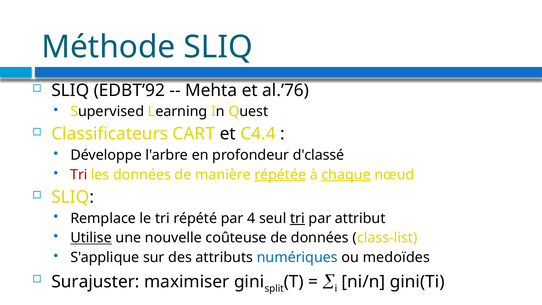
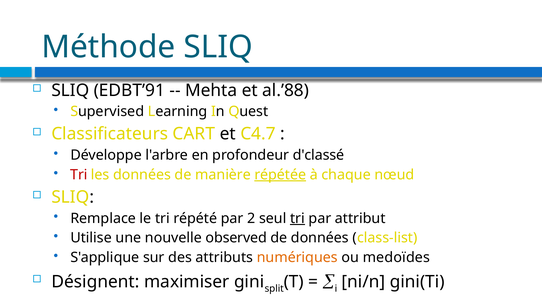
EDBT’92: EDBT’92 -> EDBT’91 (129, 90)
al.’76: al.’76 -> al.’88 (286, 90)
C4.4: C4.4 -> C4.7 (258, 134)
chaque underline: present -> none (346, 175)
4: 4 -> 2 (251, 218)
Utilise underline: present -> none (91, 238)
coûteuse: coûteuse -> observed (236, 238)
numériques colour: blue -> orange (297, 257)
Surajuster: Surajuster -> Désignent (95, 282)
